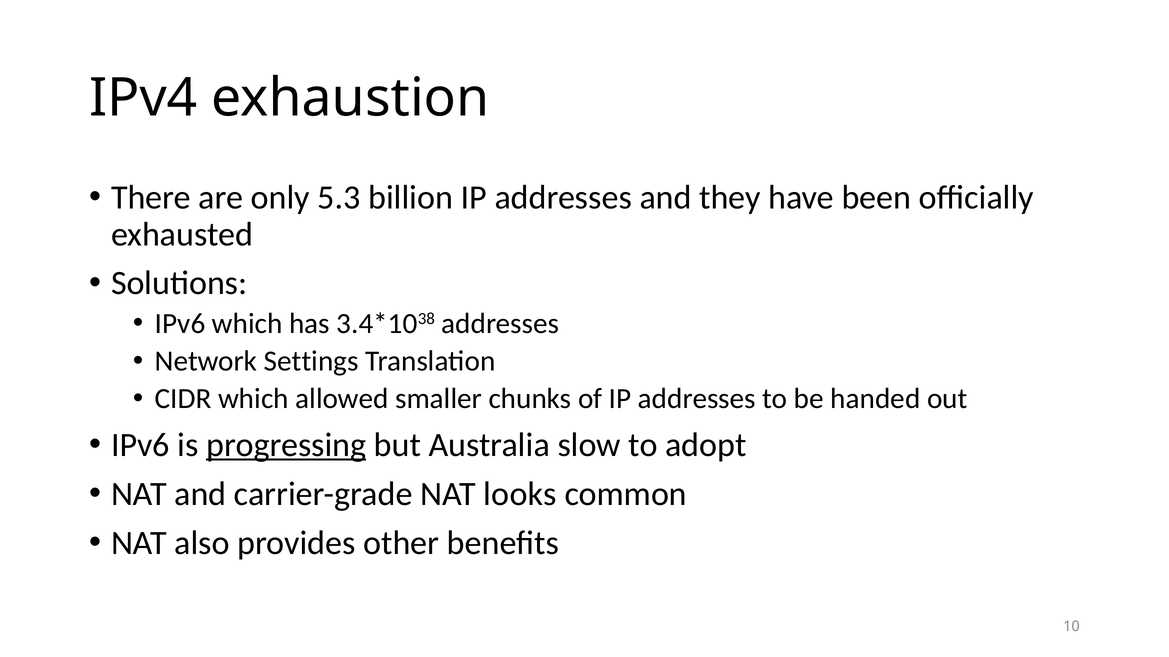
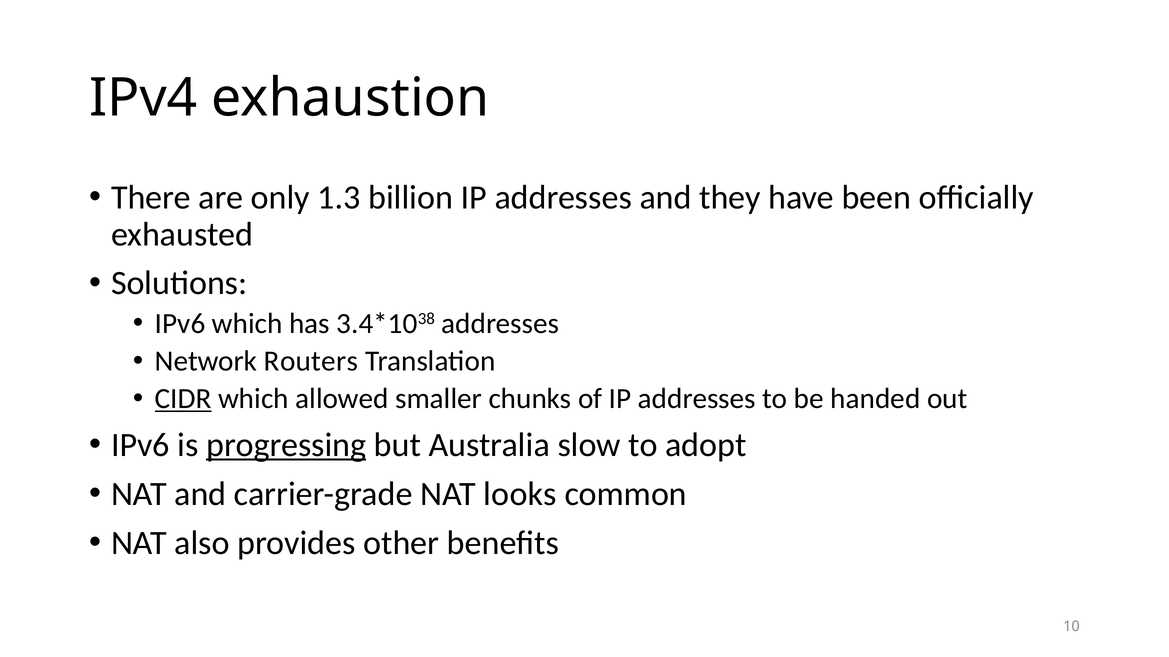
5.3: 5.3 -> 1.3 (339, 198)
Settings: Settings -> Routers (311, 361)
CIDR underline: none -> present (183, 399)
